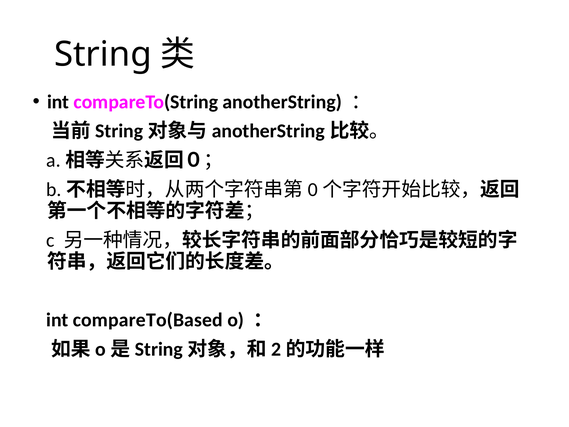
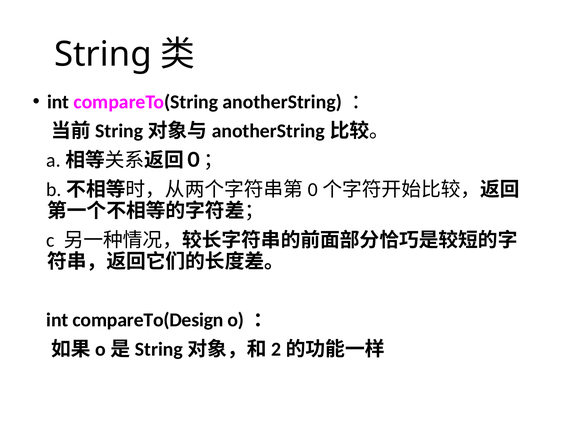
compareTo(Based: compareTo(Based -> compareTo(Design (148, 320)
